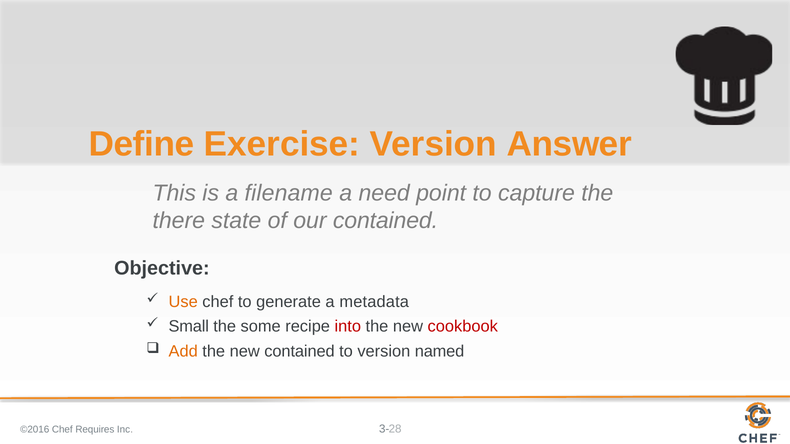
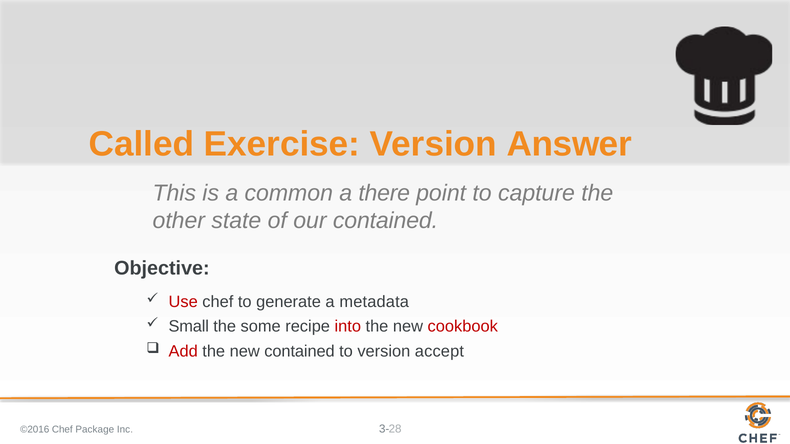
Define: Define -> Called (141, 145)
filename: filename -> common (289, 193)
need: need -> there (384, 193)
there: there -> other (179, 221)
Use colour: orange -> red (183, 302)
Add colour: orange -> red (183, 351)
named: named -> accept (439, 351)
Requires: Requires -> Package (95, 430)
